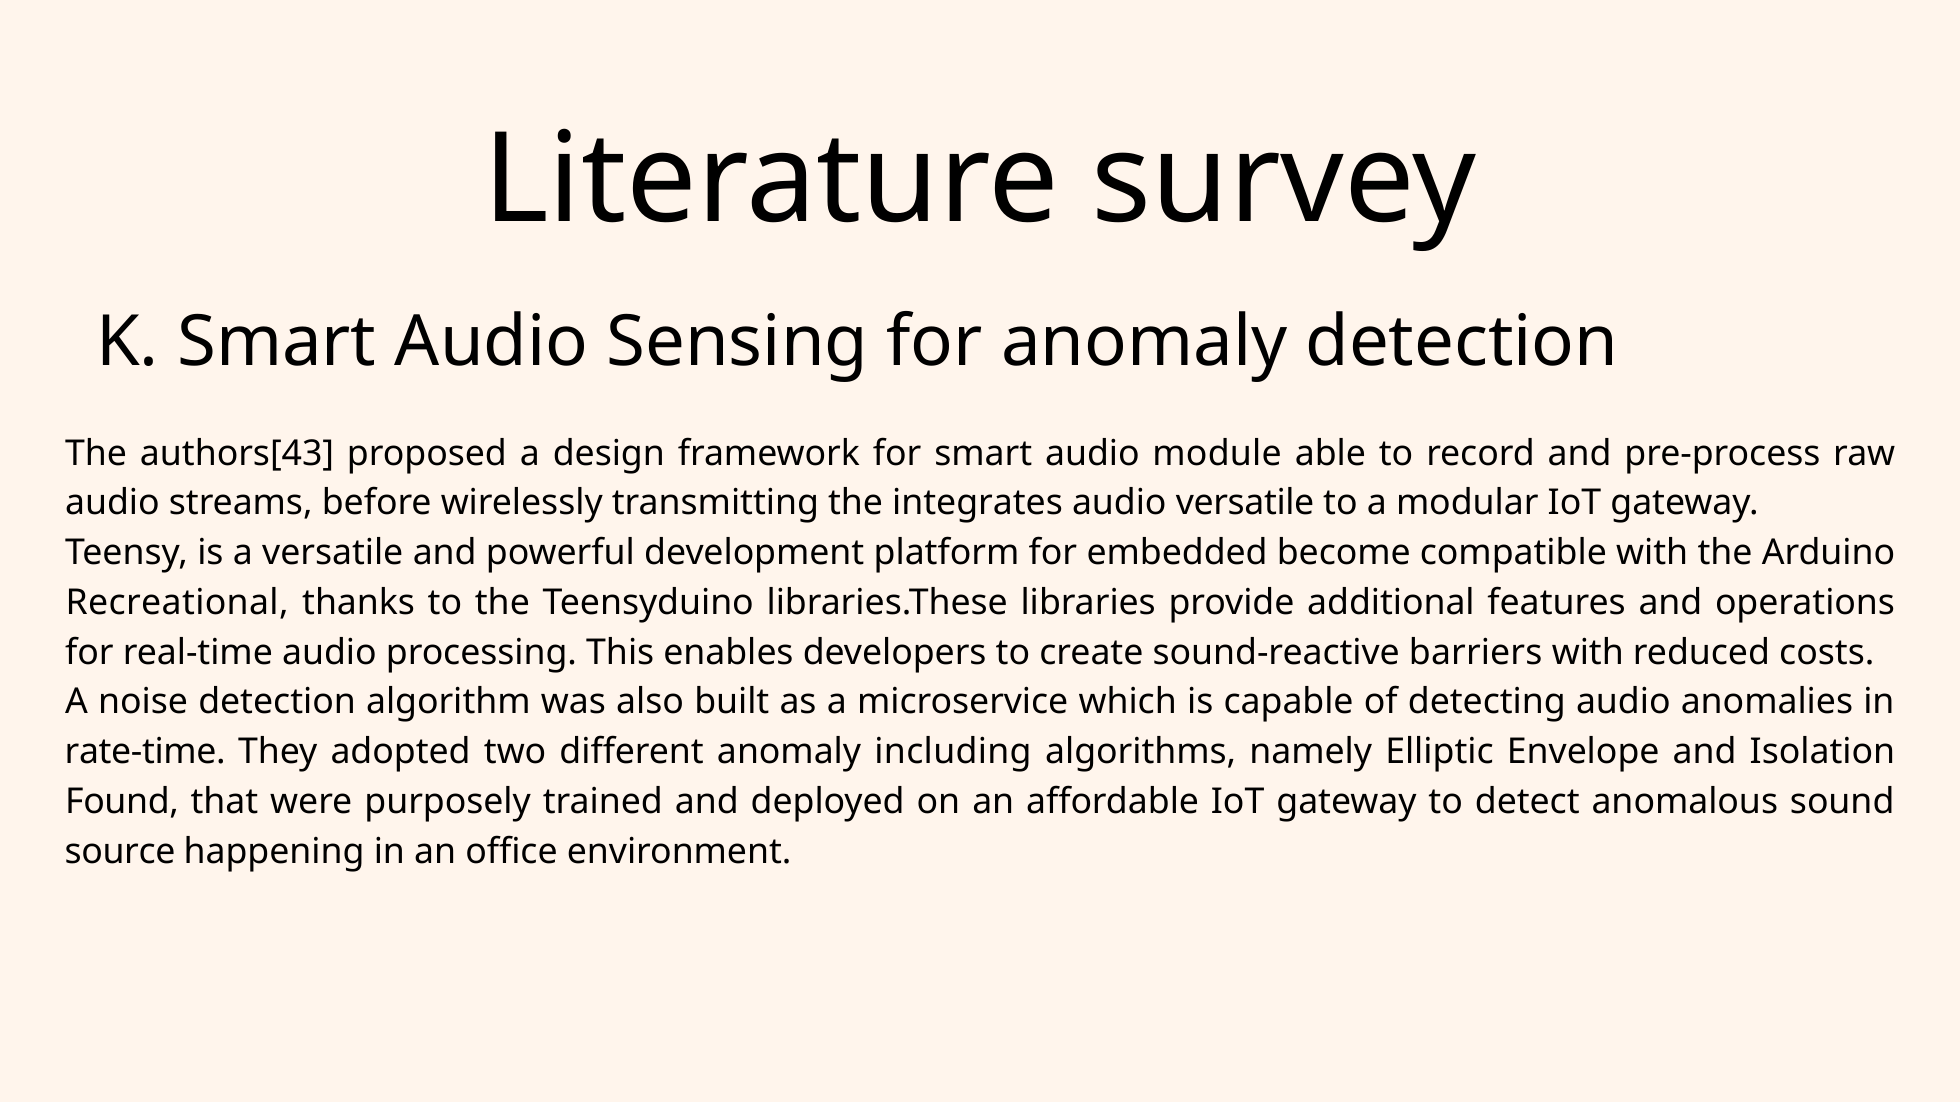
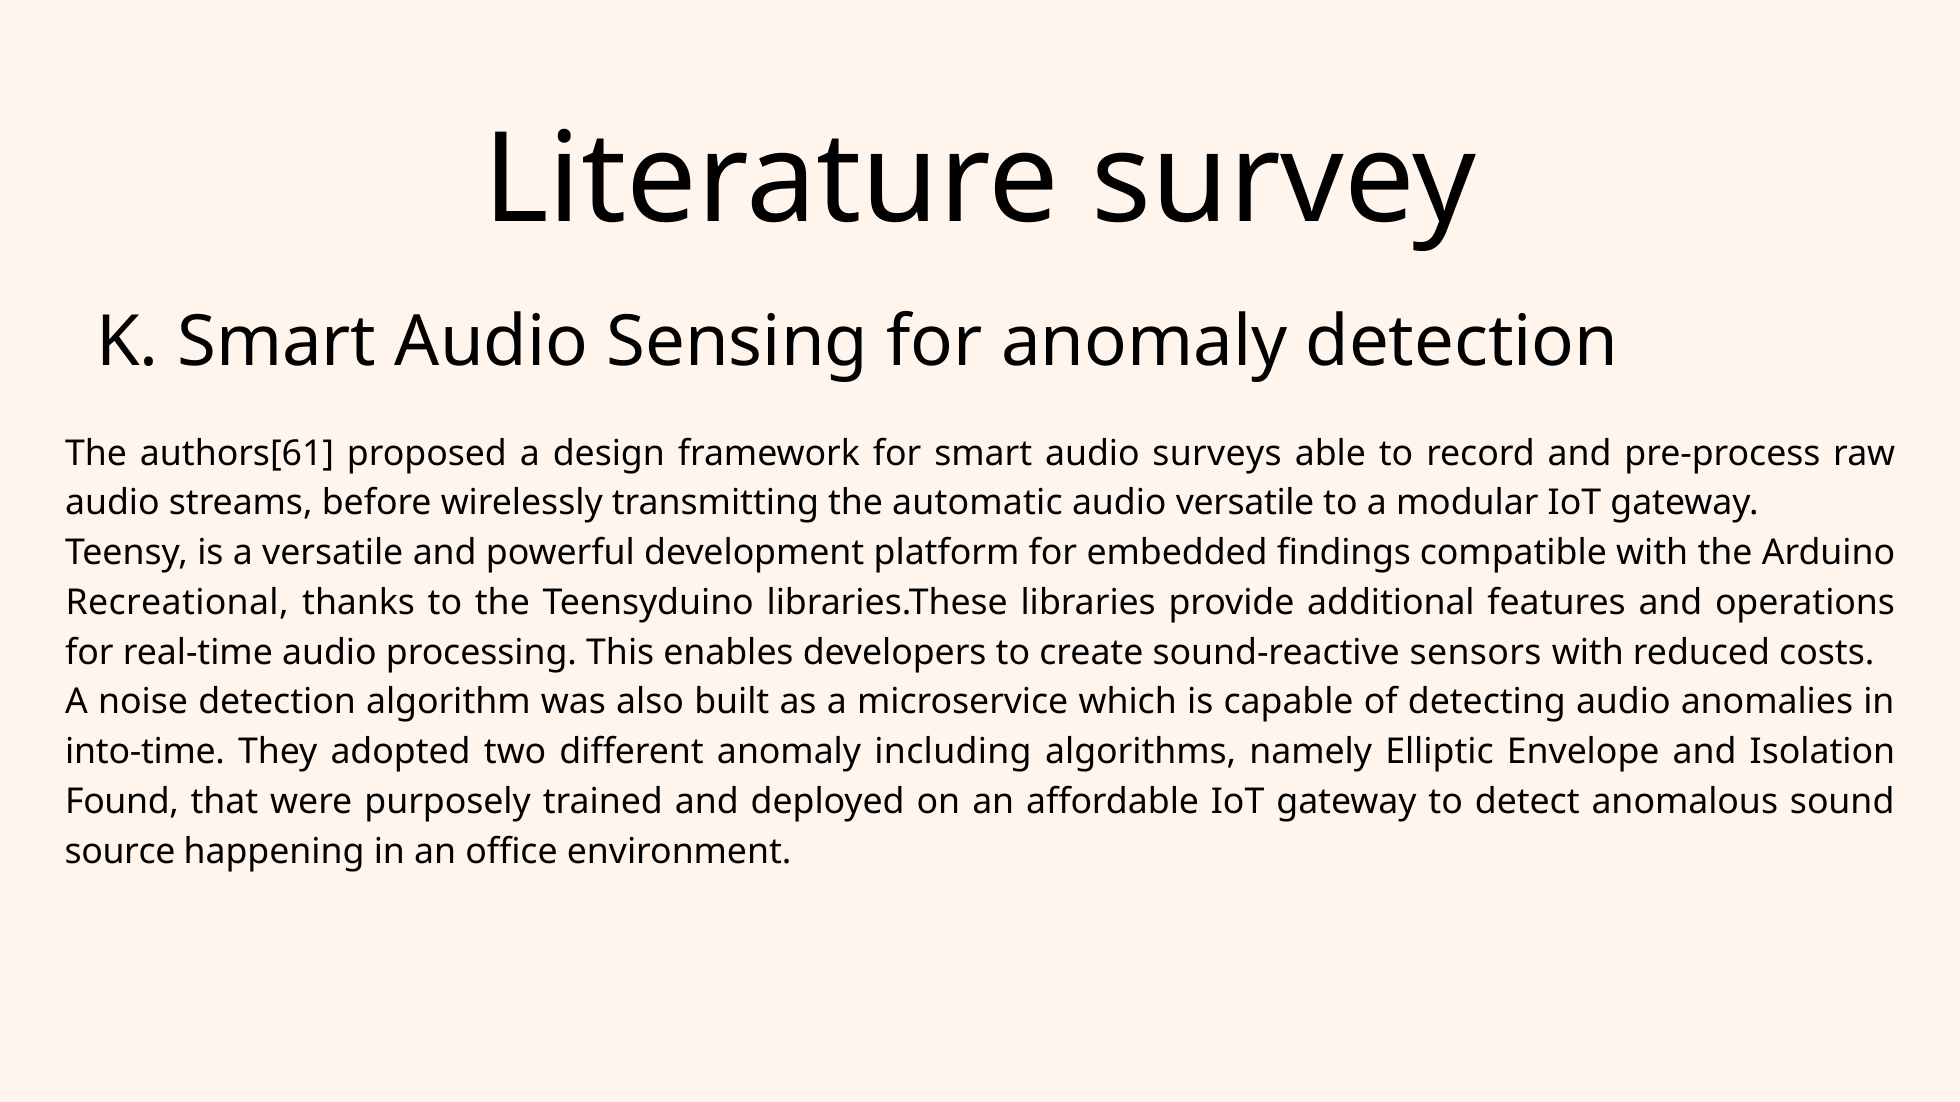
authors[43: authors[43 -> authors[61 (237, 454)
module: module -> surveys (1217, 454)
integrates: integrates -> automatic (977, 503)
become: become -> findings (1344, 553)
barriers: barriers -> sensors (1476, 653)
rate-time: rate-time -> into-time (145, 752)
